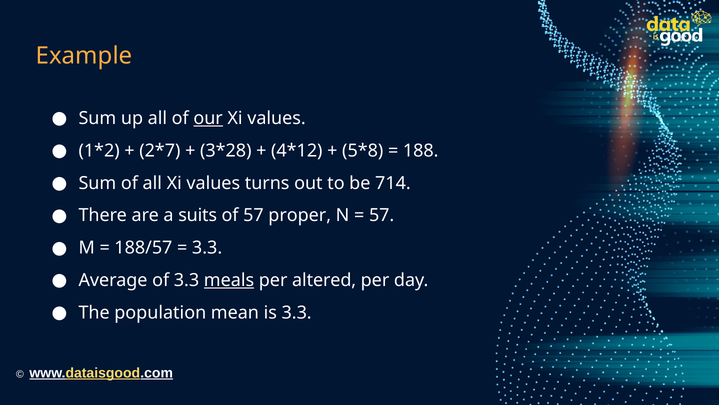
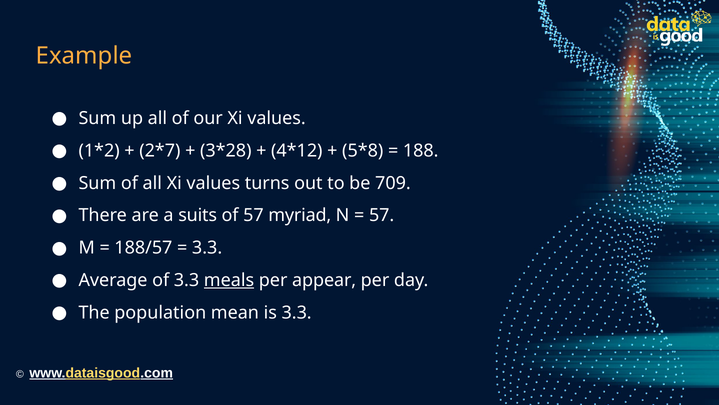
our underline: present -> none (208, 118)
714: 714 -> 709 (393, 183)
proper: proper -> myriad (300, 215)
altered: altered -> appear (324, 280)
